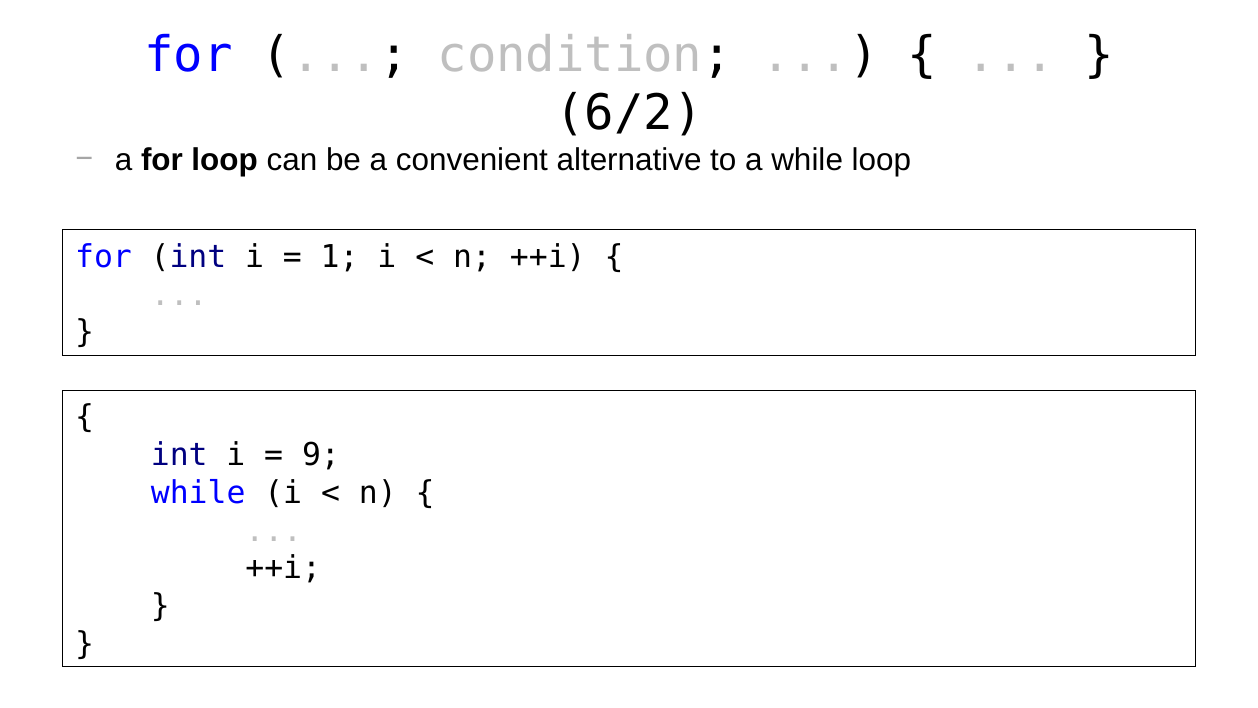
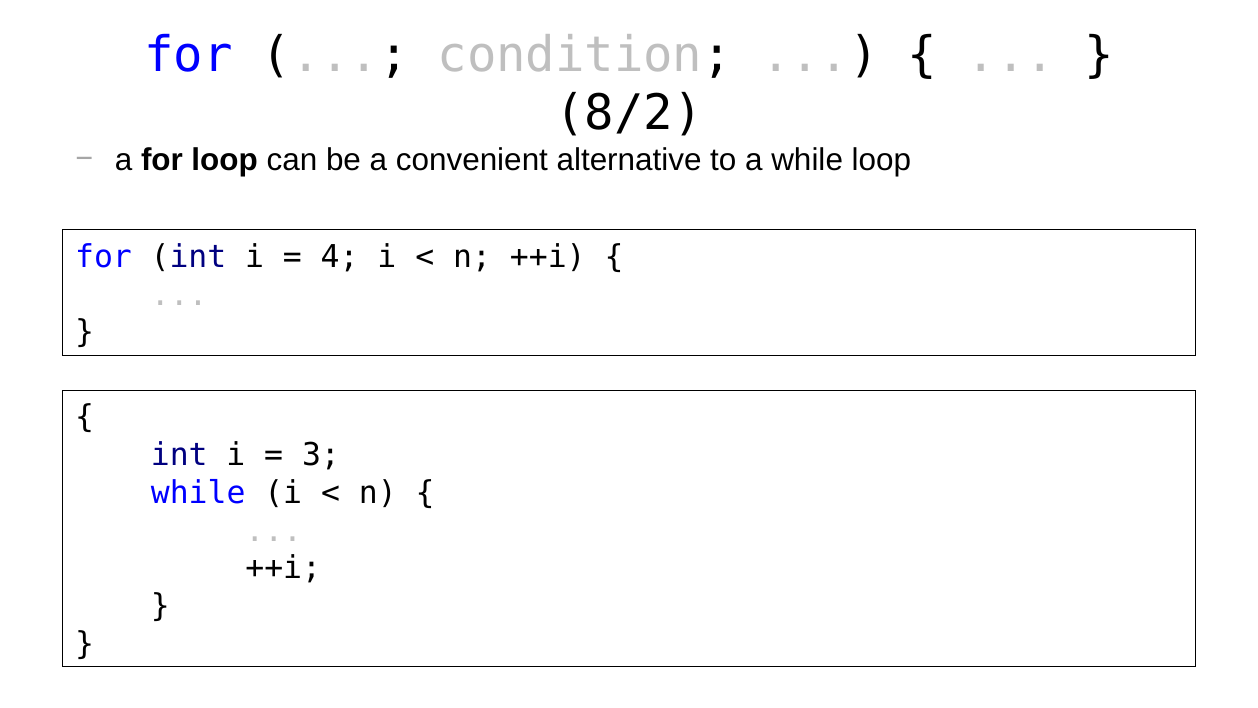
6/2: 6/2 -> 8/2 (629, 114)
1: 1 -> 4 (340, 257)
9: 9 -> 3 (321, 455)
